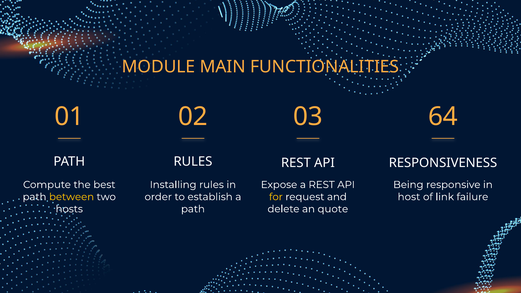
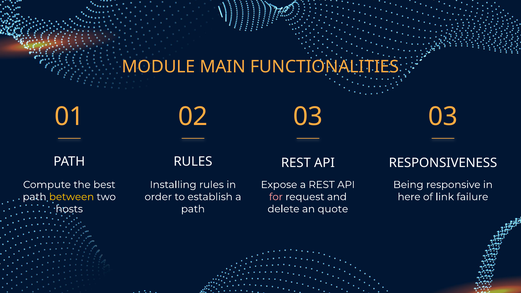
02 64: 64 -> 03 (443, 116)
for colour: yellow -> pink (276, 197)
host: host -> here (409, 197)
